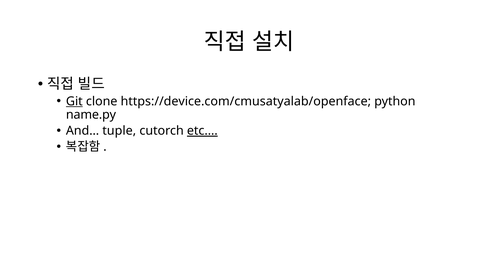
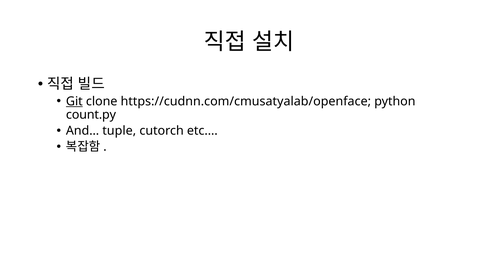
https://device.com/cmusatyalab/openface: https://device.com/cmusatyalab/openface -> https://cudnn.com/cmusatyalab/openface (246, 101)
name.py: name.py -> count.py (91, 115)
etc underline: present -> none (202, 131)
